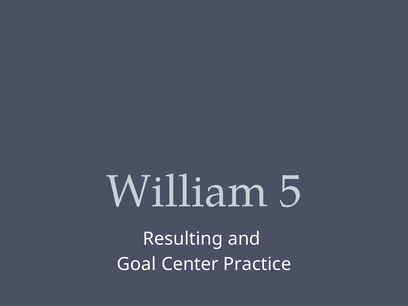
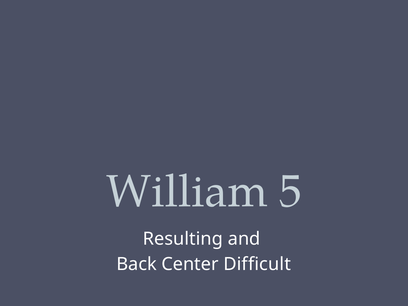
Goal: Goal -> Back (137, 264)
Practice: Practice -> Difficult (257, 264)
